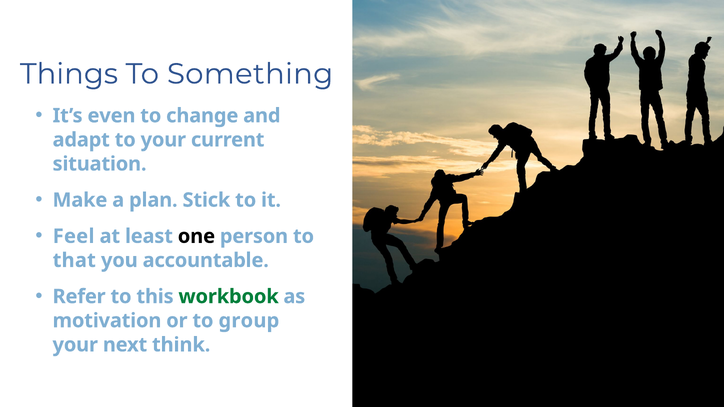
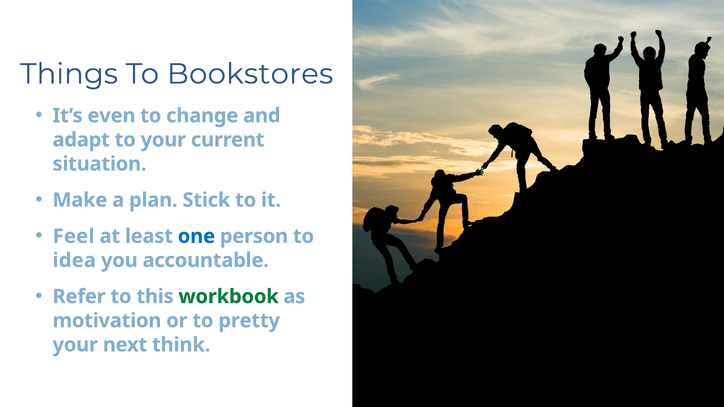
Something: Something -> Bookstores (250, 74)
one colour: black -> blue (196, 236)
that: that -> idea (74, 261)
group: group -> pretty (249, 321)
